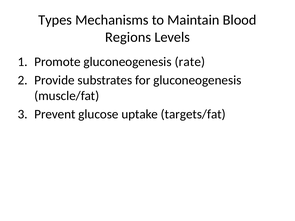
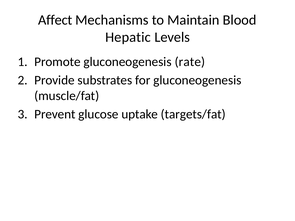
Types: Types -> Affect (55, 20)
Regions: Regions -> Hepatic (128, 37)
